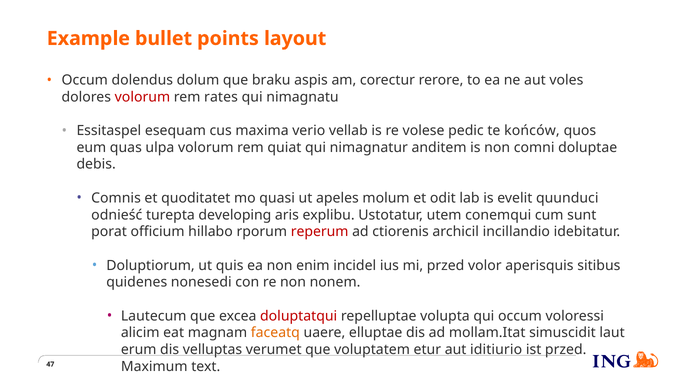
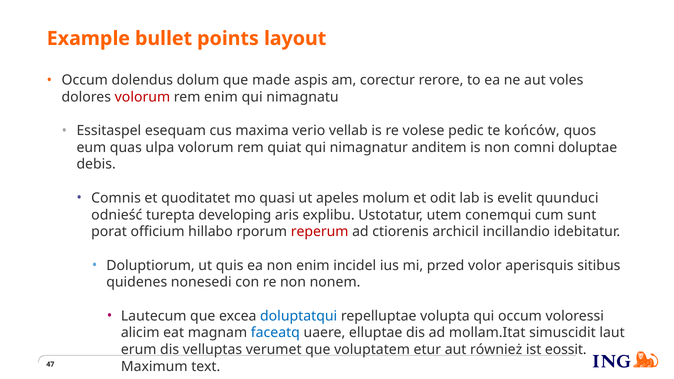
braku: braku -> made (271, 80)
rem rates: rates -> enim (221, 97)
doluptatqui colour: red -> blue (299, 316)
faceatq colour: orange -> blue (275, 333)
iditiurio: iditiurio -> również (496, 350)
ist przed: przed -> eossit (566, 350)
